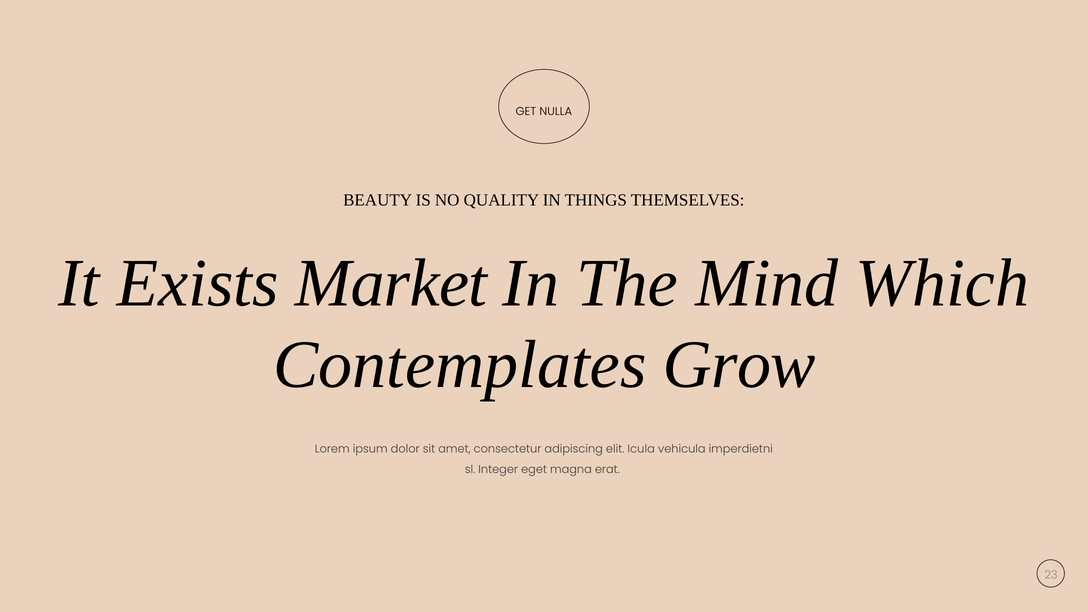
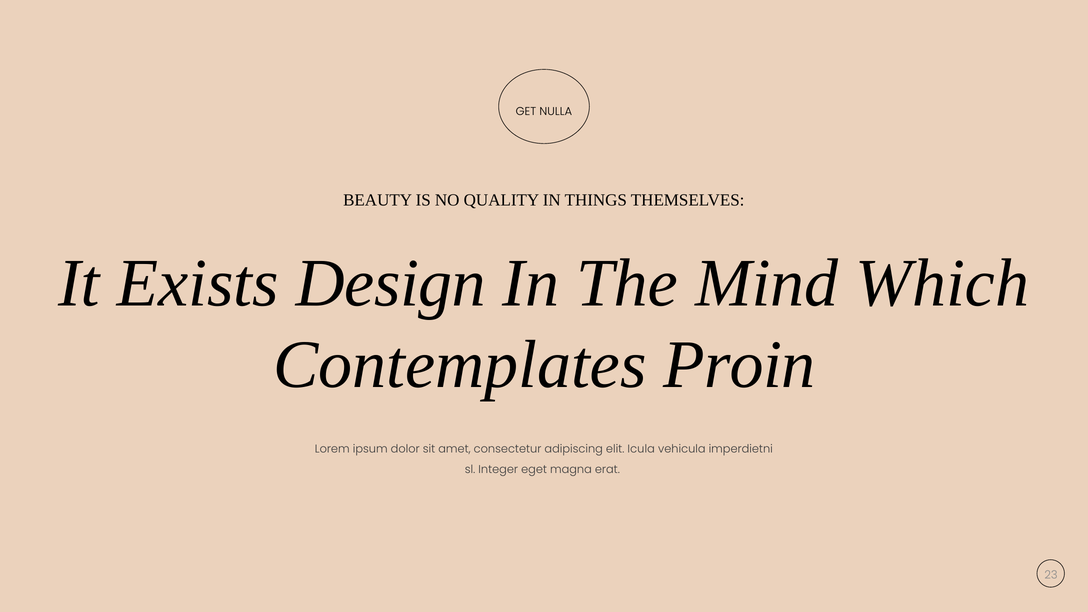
Market: Market -> Design (391, 283)
Grow: Grow -> Proin (739, 365)
